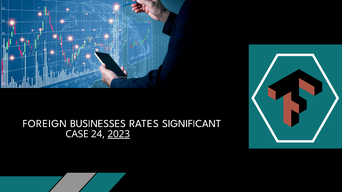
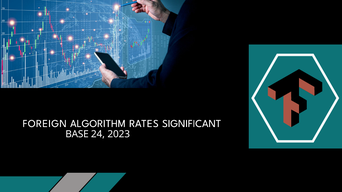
BUSINESSES: BUSINESSES -> ALGORITHM (98, 124)
CASE: CASE -> BASE (77, 134)
2023 underline: present -> none (119, 134)
